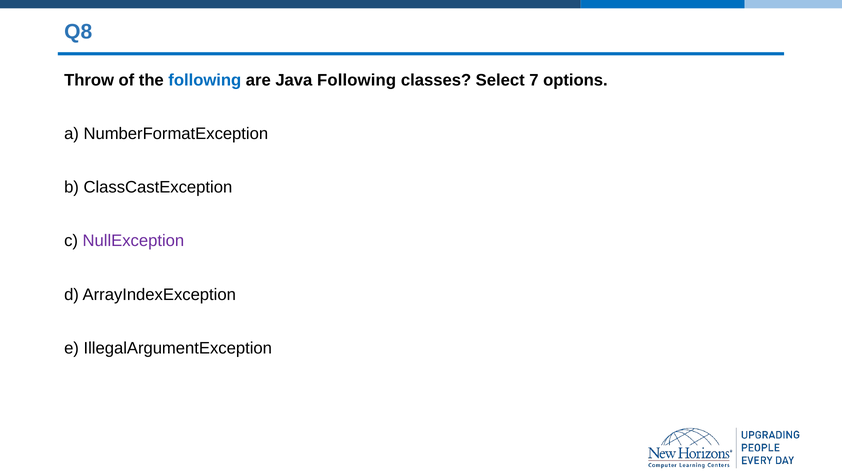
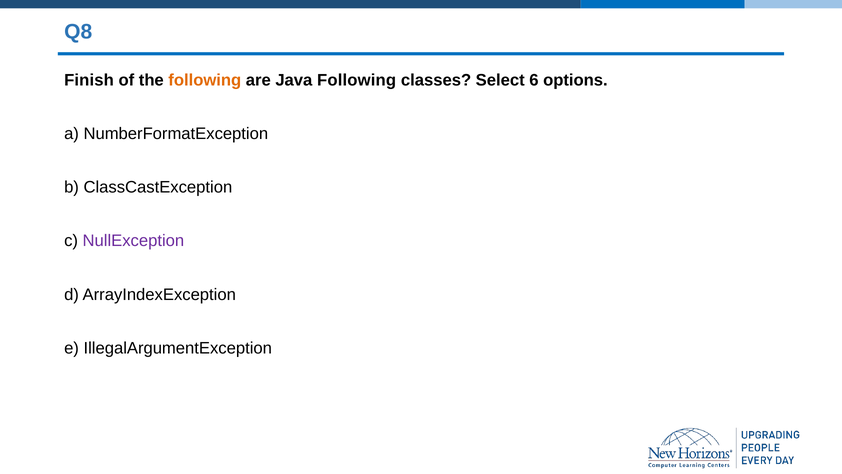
Throw: Throw -> Finish (89, 80)
following colour: blue -> orange (205, 80)
7: 7 -> 6 (534, 80)
